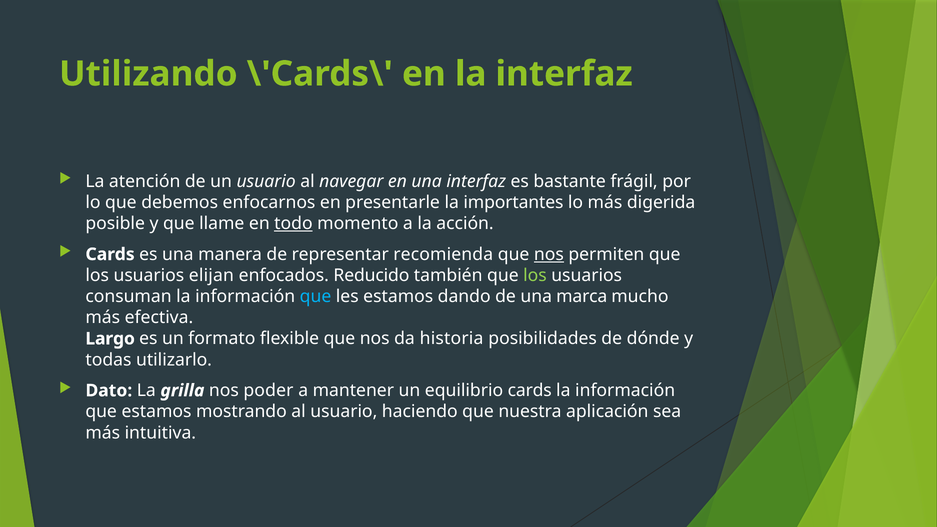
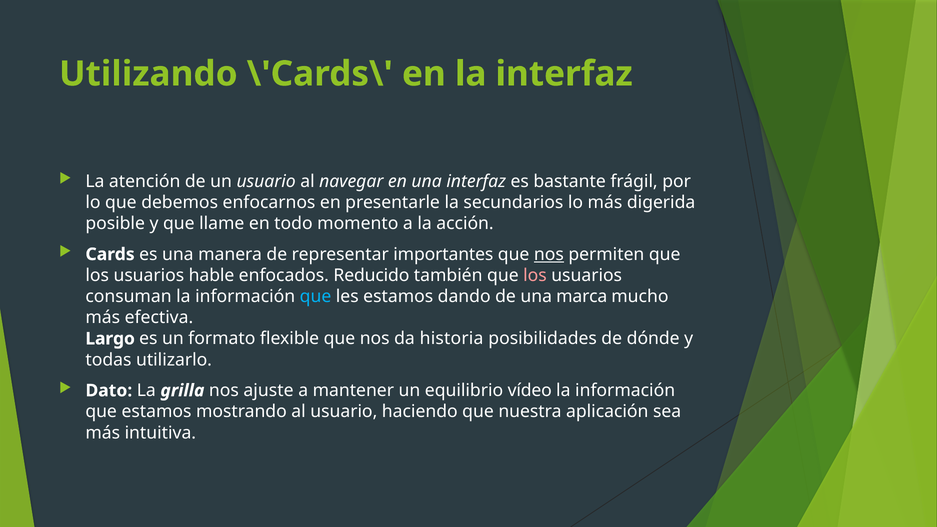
importantes: importantes -> secundarios (513, 202)
todo underline: present -> none (293, 224)
recomienda: recomienda -> importantes (443, 254)
elijan: elijan -> hable (212, 275)
los colour: light green -> pink (535, 275)
poder: poder -> ajuste (268, 391)
equilibrio cards: cards -> vídeo (530, 391)
